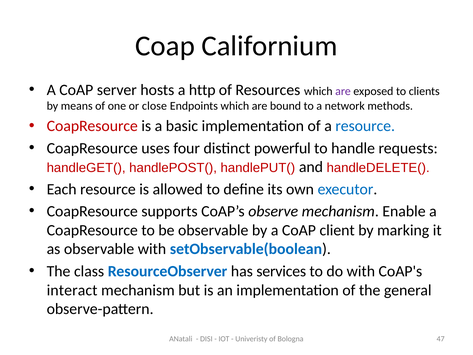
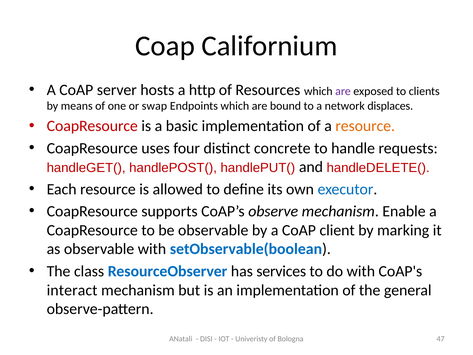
close: close -> swap (154, 106)
methods: methods -> displaces (390, 106)
resource colour: blue -> orange (365, 126)
powerful: powerful -> concrete (282, 148)
